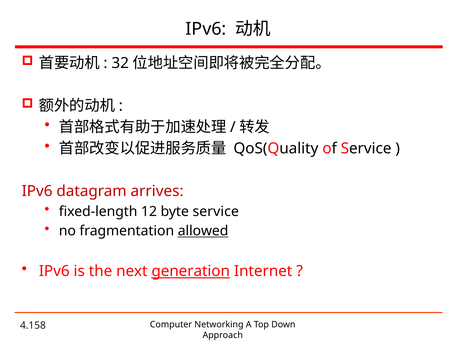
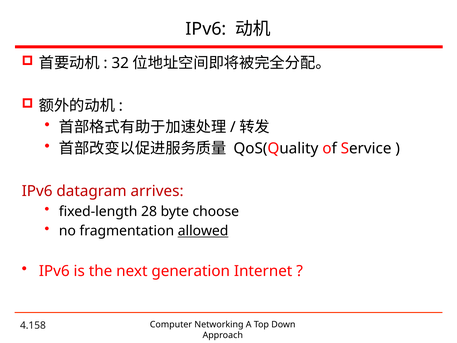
12: 12 -> 28 (149, 211)
byte service: service -> choose (216, 211)
generation underline: present -> none (191, 271)
